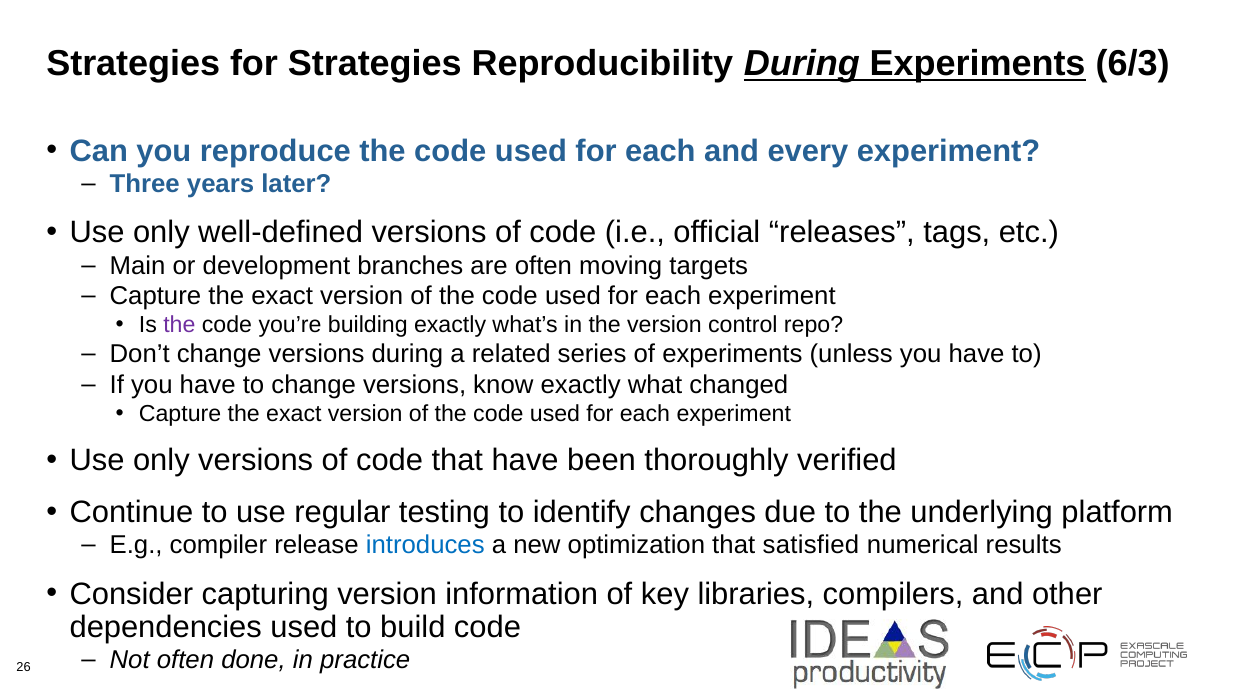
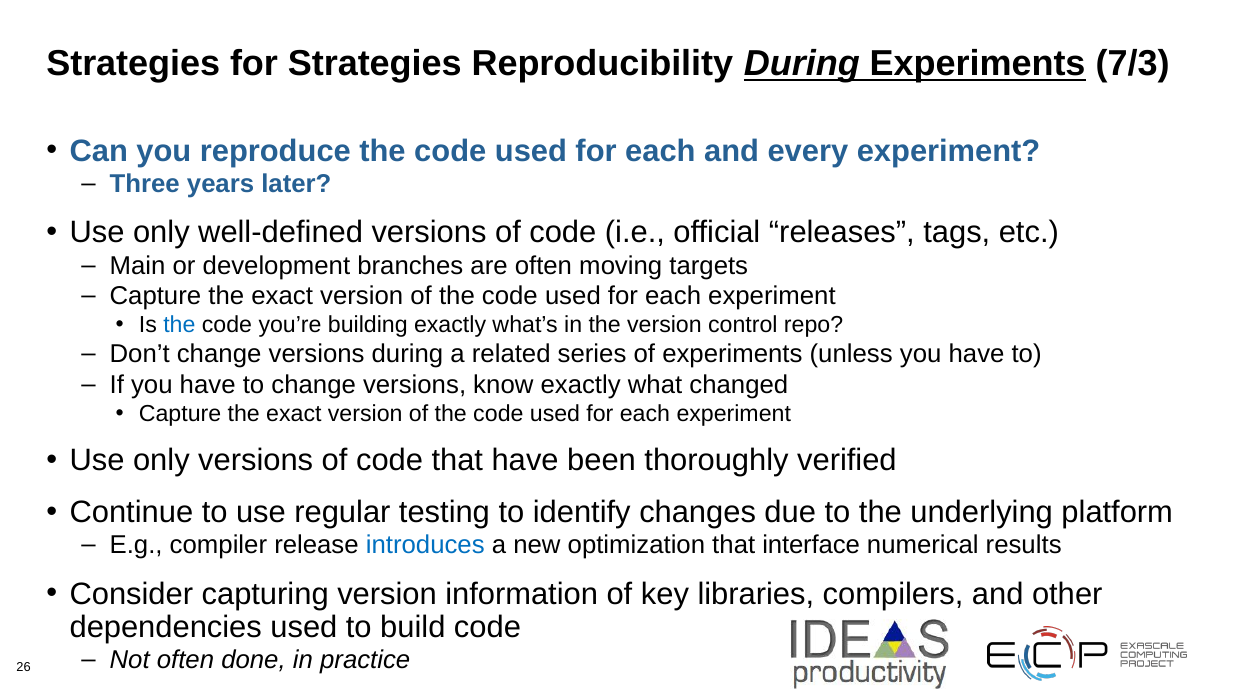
6/3: 6/3 -> 7/3 (1133, 64)
the colour: purple -> blue (179, 325)
satisfied: satisfied -> interface (811, 545)
